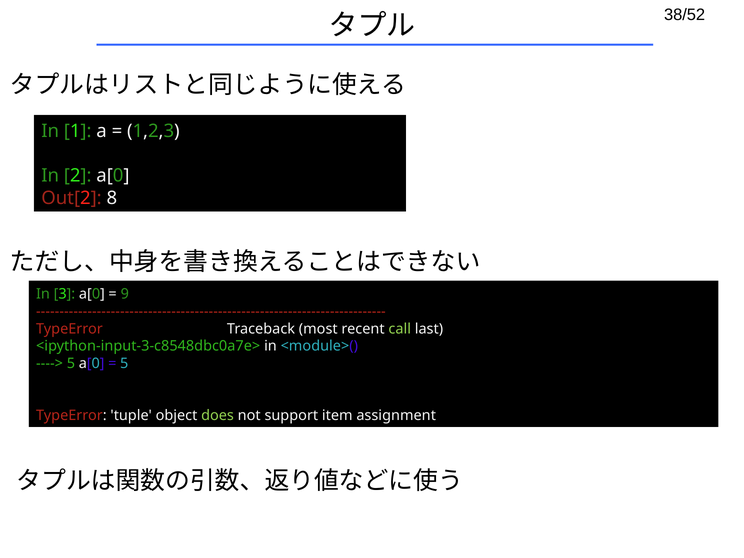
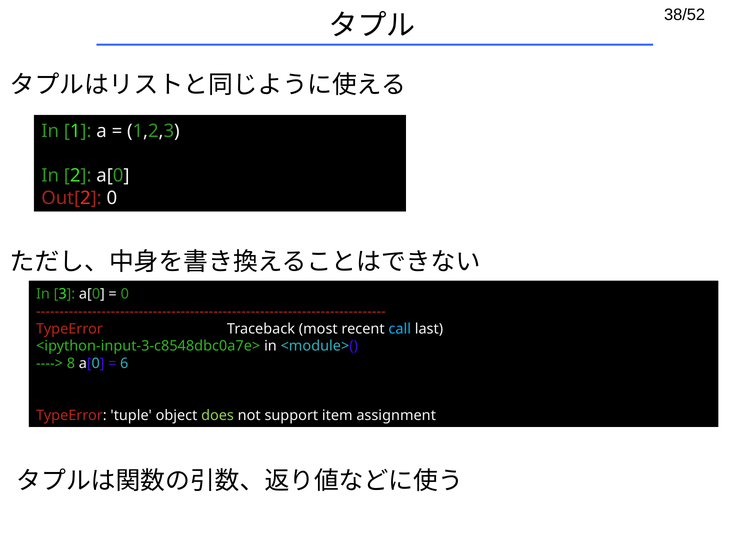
Out[2 8: 8 -> 0 (112, 198)
9: 9 -> 0 (125, 294)
call colour: light green -> light blue (400, 329)
5: 5 -> 8 (71, 363)
5: 5 -> 6 (124, 363)
